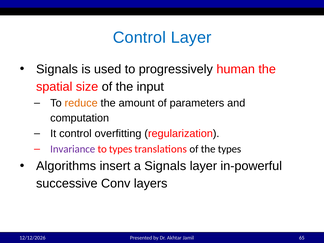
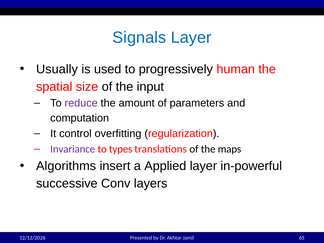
Control: Control -> Signals (139, 38)
Signals: Signals -> Usually (57, 69)
reduce colour: orange -> purple (81, 103)
the types: types -> maps (229, 149)
a Signals: Signals -> Applied (165, 166)
